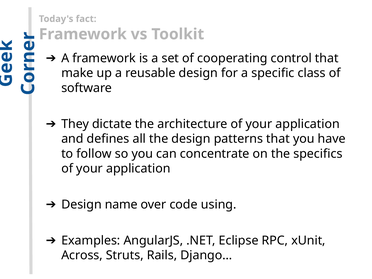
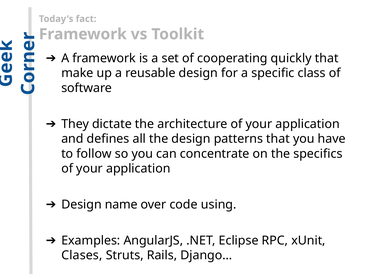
control: control -> quickly (291, 58)
Across: Across -> Clases (82, 255)
